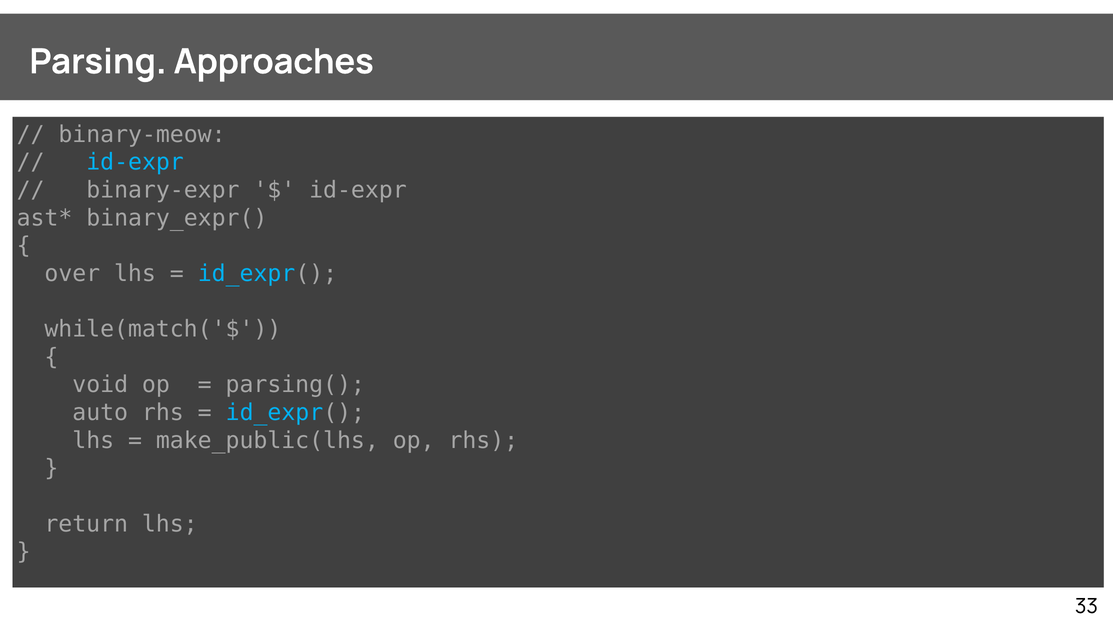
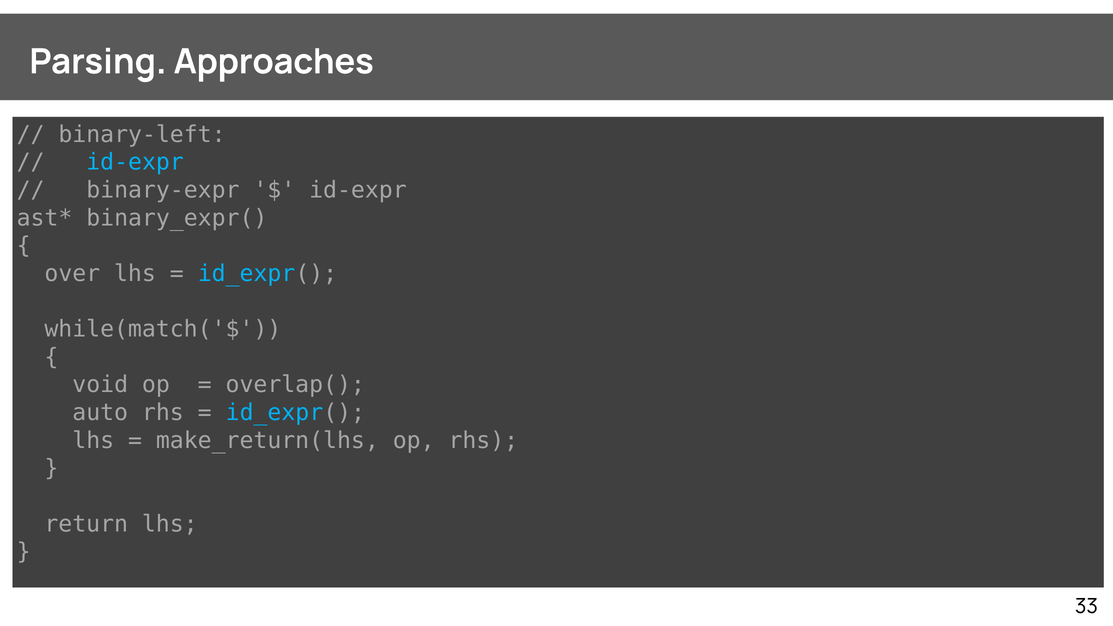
binary-meow: binary-meow -> binary-left (142, 134)
parsing(: parsing( -> overlap( (295, 385)
make_public(lhs: make_public(lhs -> make_return(lhs (267, 440)
